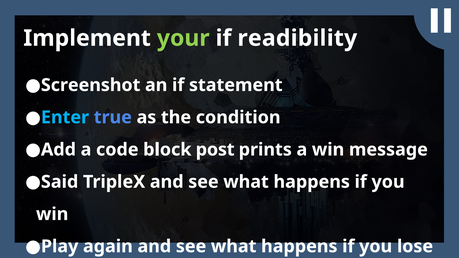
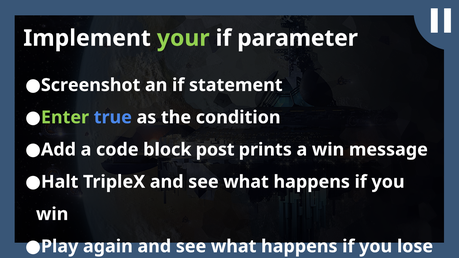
readibility: readibility -> parameter (298, 38)
Enter colour: light blue -> light green (65, 117)
Said: Said -> Halt (60, 182)
